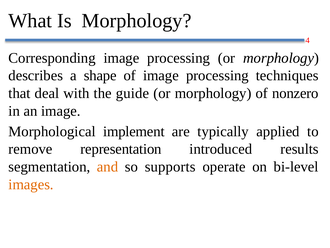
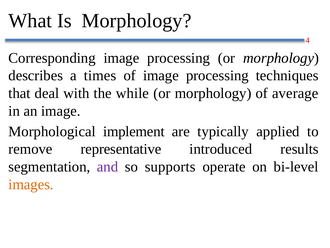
shape: shape -> times (100, 75)
guide: guide -> while (132, 93)
nonzero: nonzero -> average (295, 93)
representation: representation -> representative (121, 149)
and colour: orange -> purple (108, 166)
